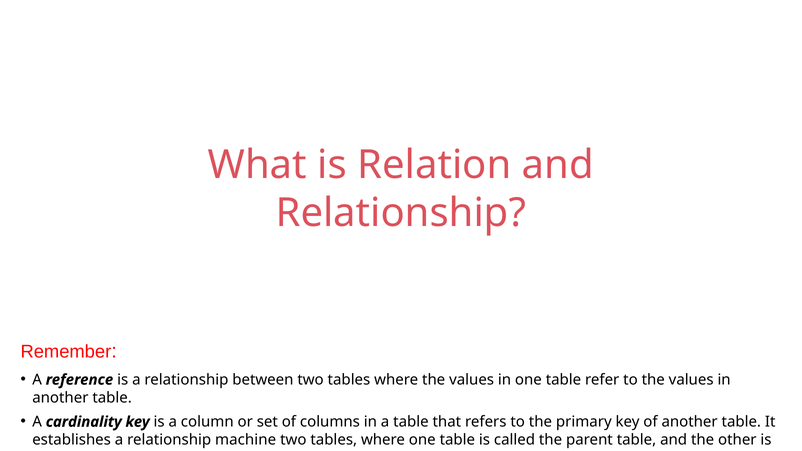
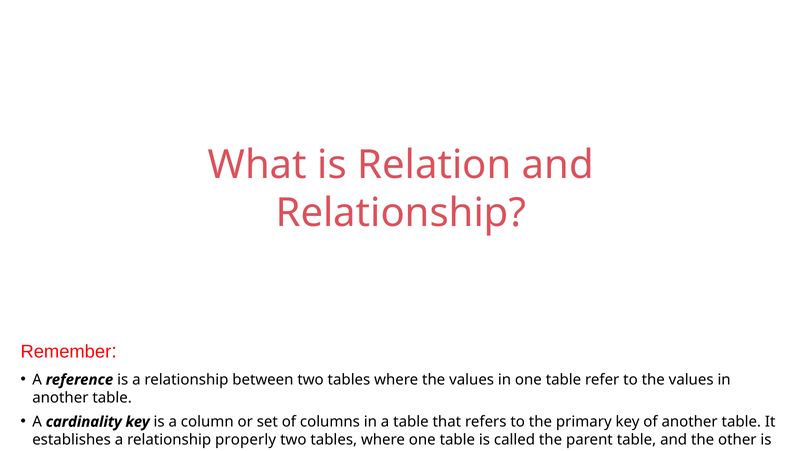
machine: machine -> properly (246, 440)
